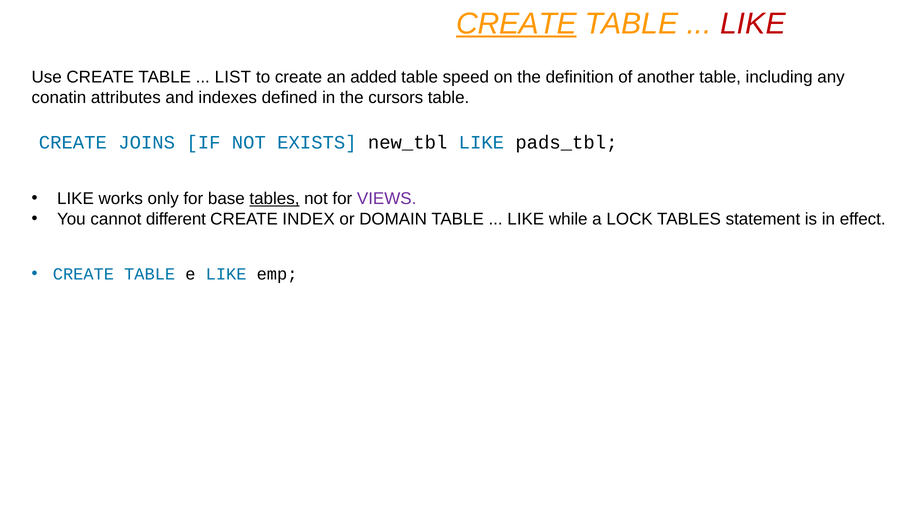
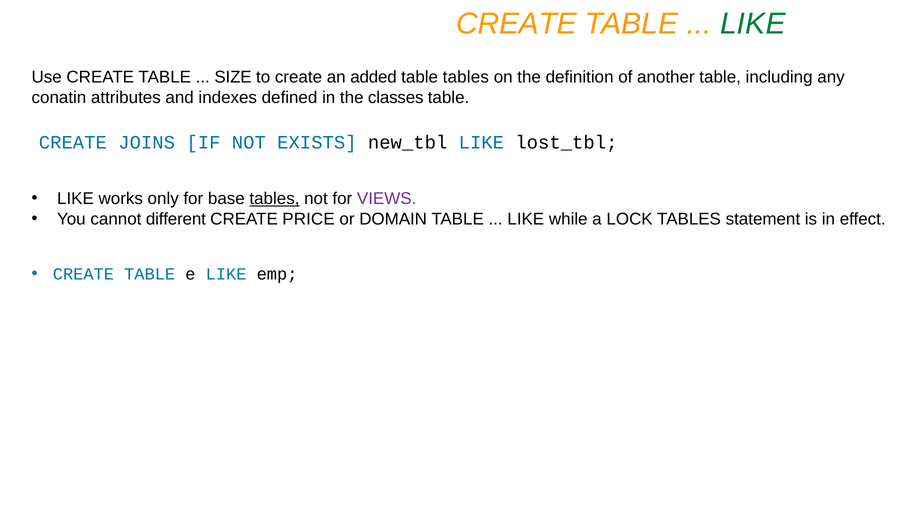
CREATE underline: present -> none (516, 24)
LIKE colour: red -> green (753, 24)
LIST: LIST -> SIZE (233, 77)
table speed: speed -> tables (466, 77)
cursors: cursors -> classes (396, 97)
pads_tbl: pads_tbl -> lost_tbl (566, 142)
INDEX: INDEX -> PRICE (309, 219)
